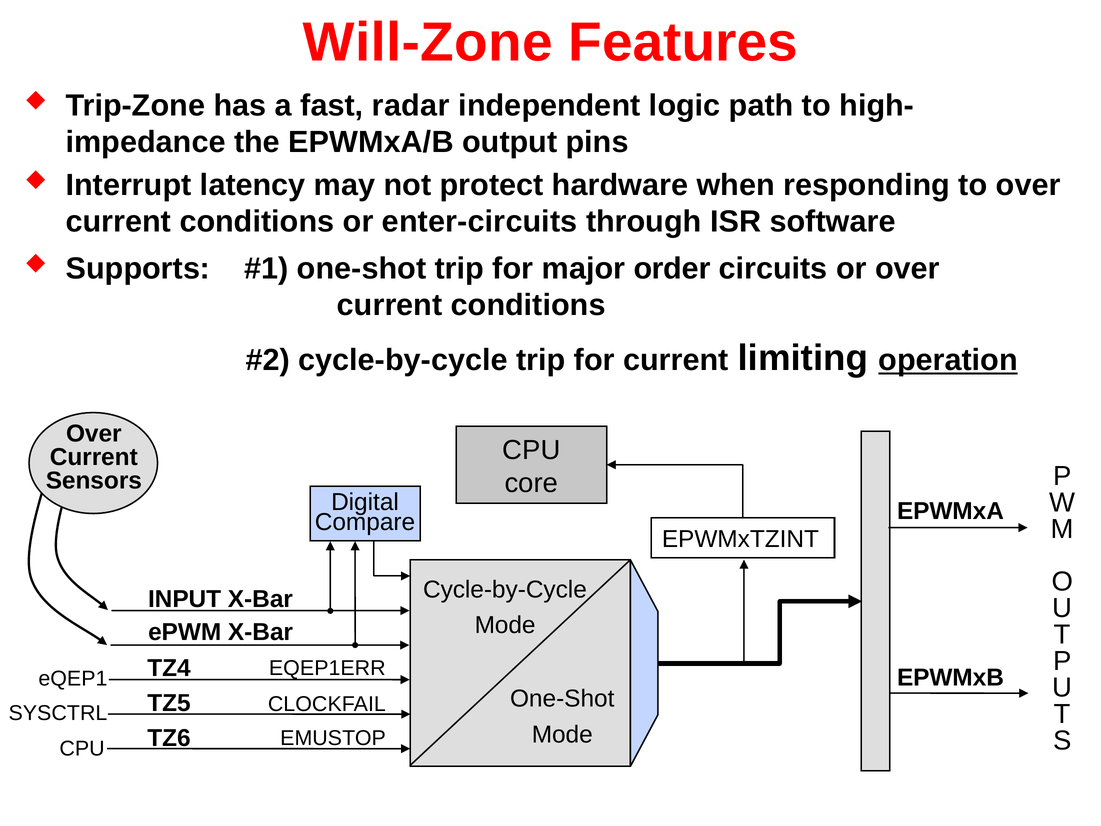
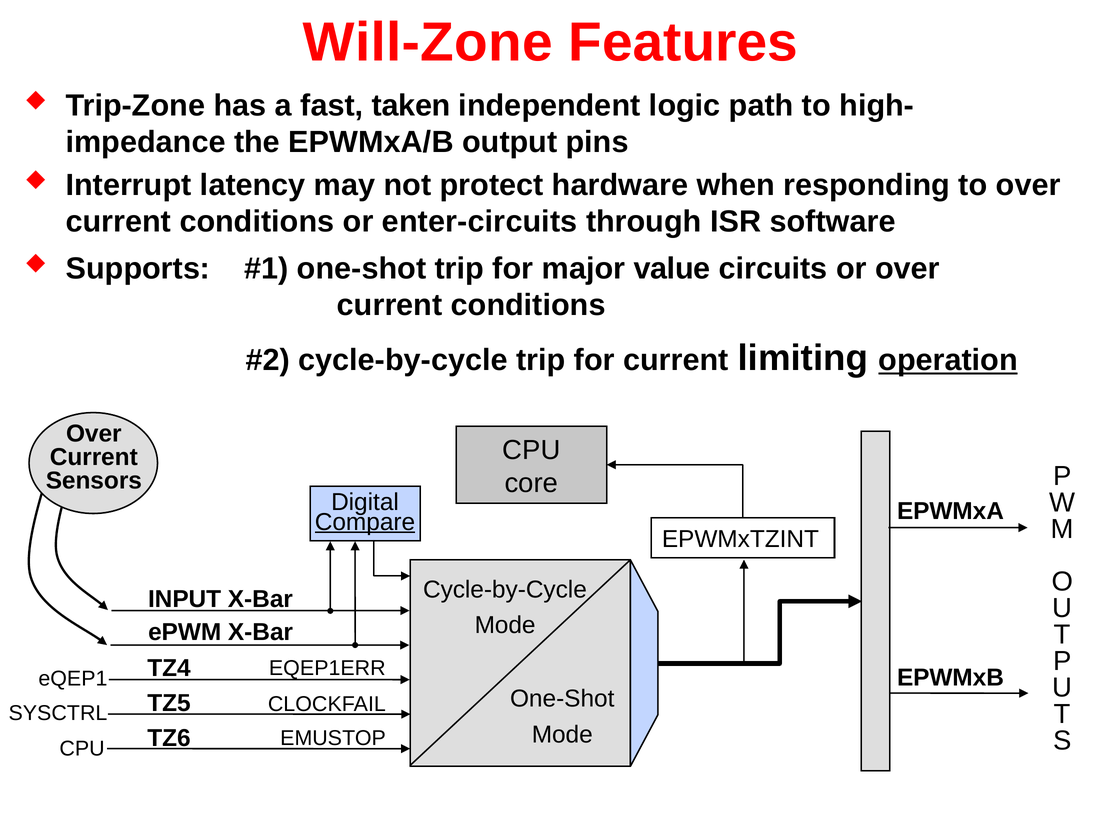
radar: radar -> taken (411, 106)
order: order -> value (672, 269)
Compare underline: none -> present (365, 522)
